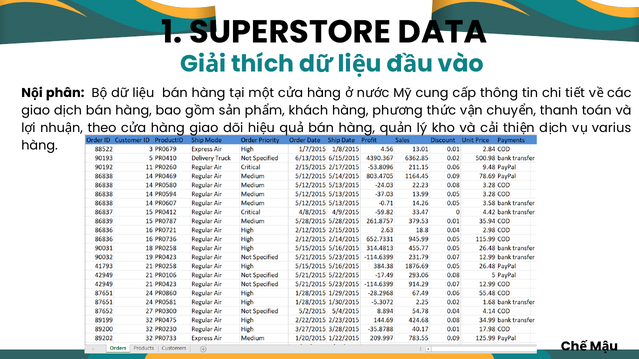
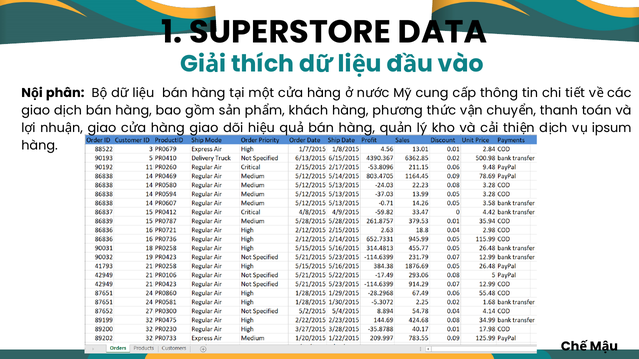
theo: theo -> giao (102, 128)
varius: varius -> ipsum (612, 128)
